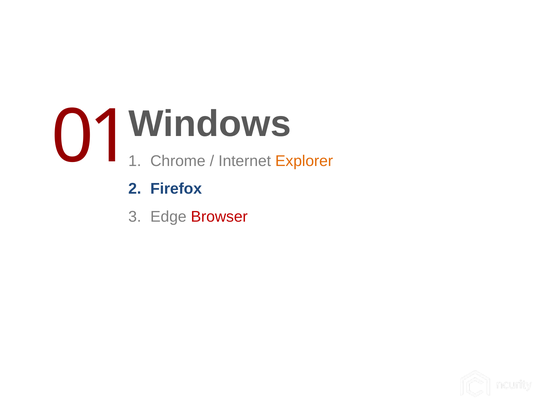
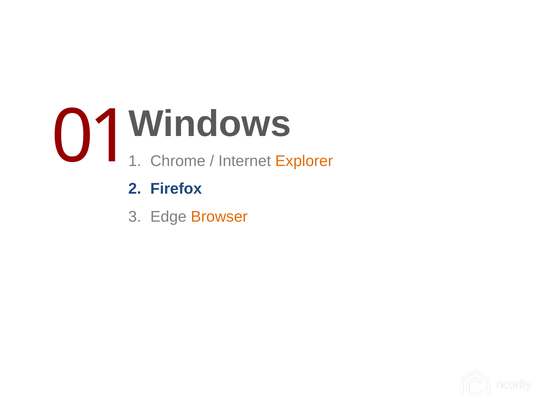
Browser colour: red -> orange (219, 217)
